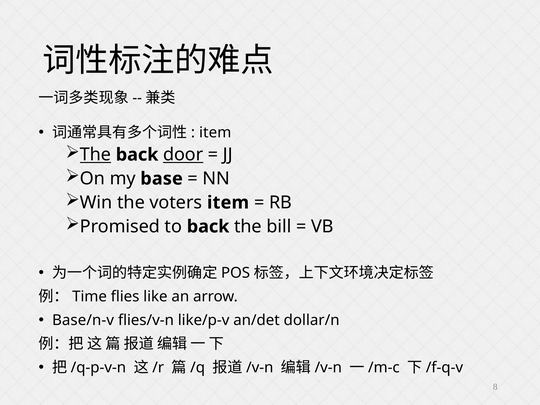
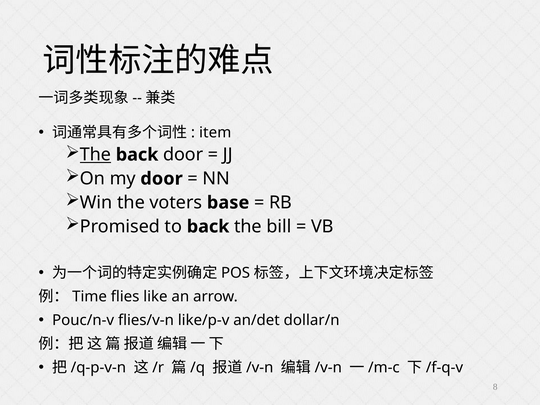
door underline: present -> none (183, 155)
my base: base -> door (162, 179)
voters item: item -> base (228, 203)
Base/n-v: Base/n-v -> Pouc/n-v (83, 320)
